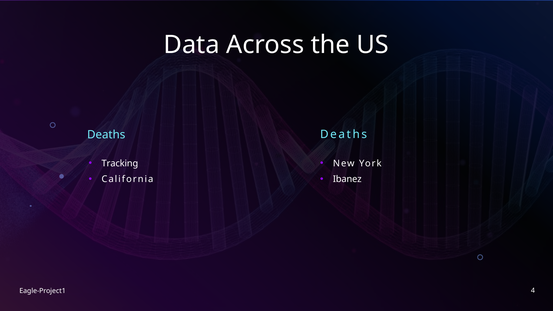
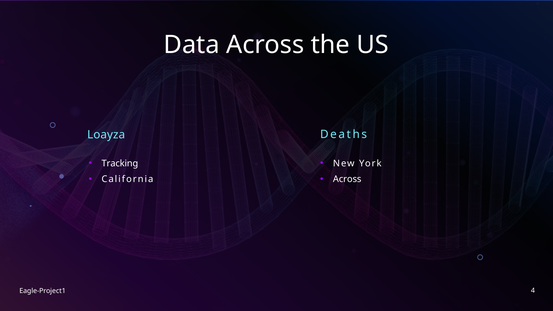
Deaths: Deaths -> Loayza (106, 135)
Ibanez: Ibanez -> Across (347, 179)
